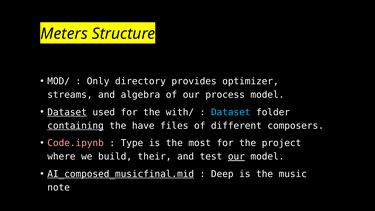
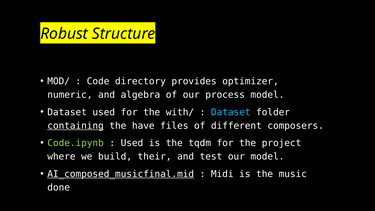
Meters: Meters -> Robust (64, 34)
Only: Only -> Code (98, 81)
streams: streams -> numeric (70, 95)
Dataset underline: present -> none (67, 112)
Code.ipynb colour: pink -> light green (76, 143)
Type: Type -> Used (132, 143)
most: most -> tqdm (200, 143)
our underline: present -> none (236, 157)
Deep: Deep -> Midi (222, 174)
note: note -> done (59, 187)
